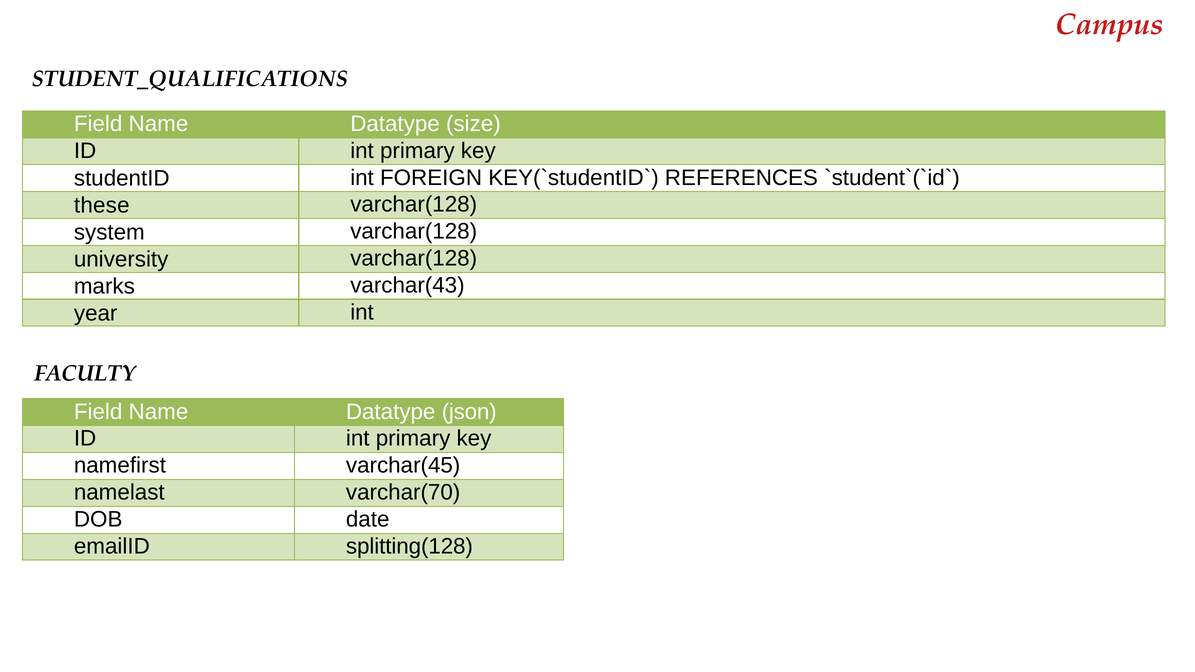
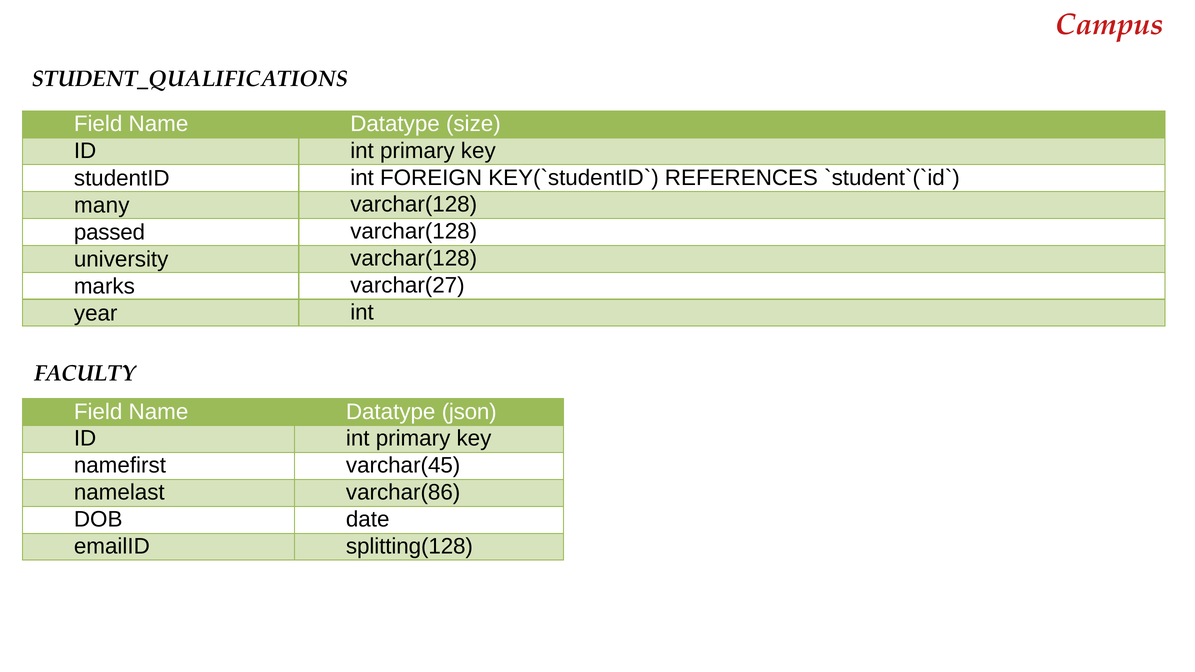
these: these -> many (102, 206)
system: system -> passed (109, 232)
varchar(43: varchar(43 -> varchar(27 (407, 285)
varchar(70: varchar(70 -> varchar(86 (403, 493)
